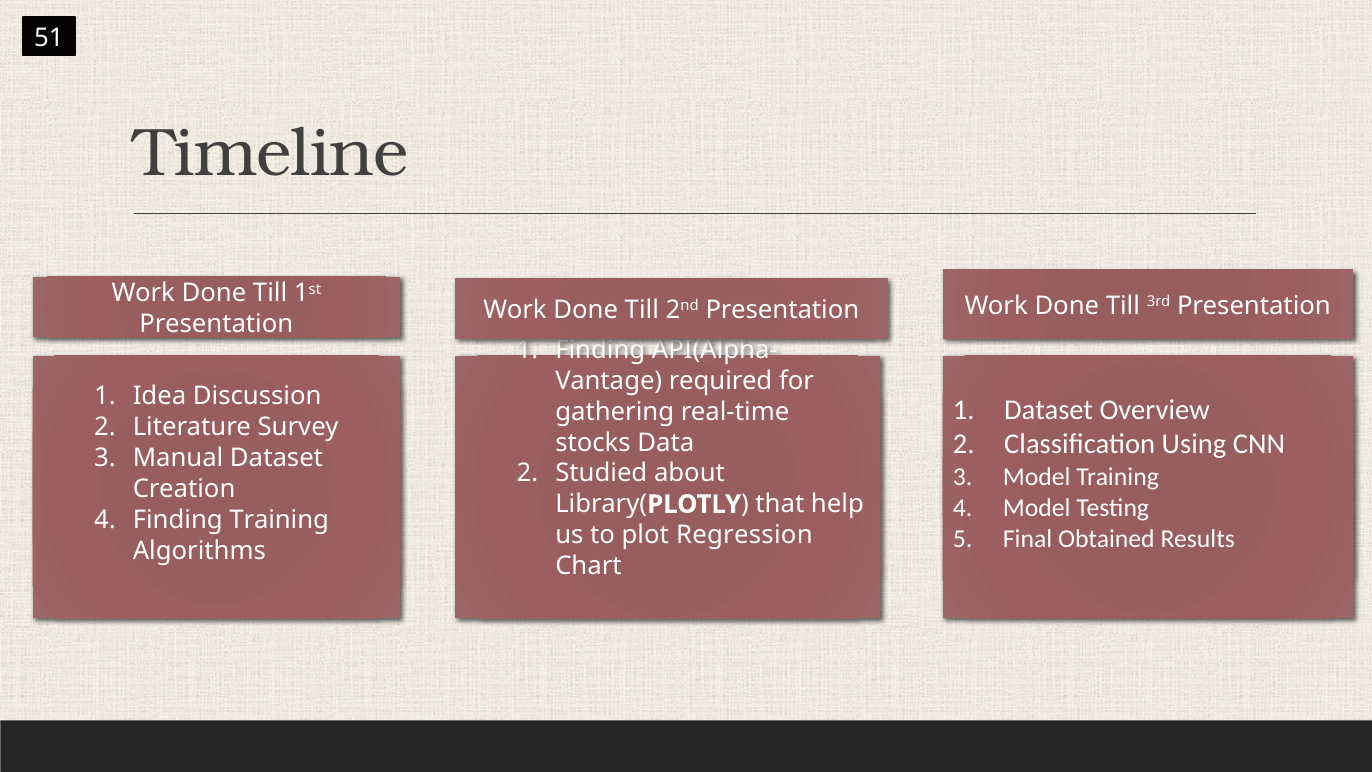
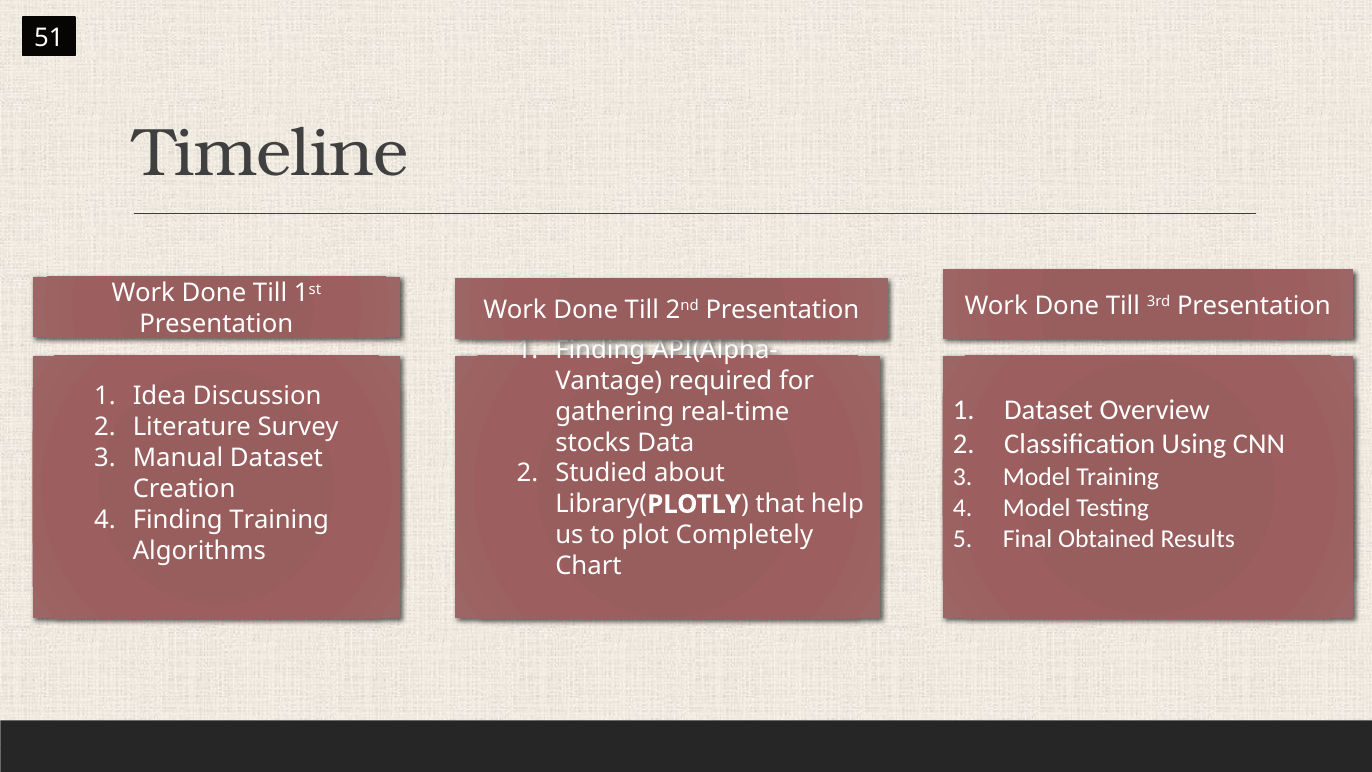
Regression: Regression -> Completely (744, 535)
